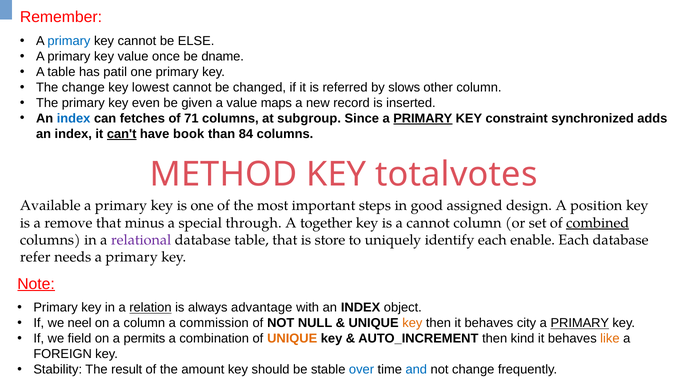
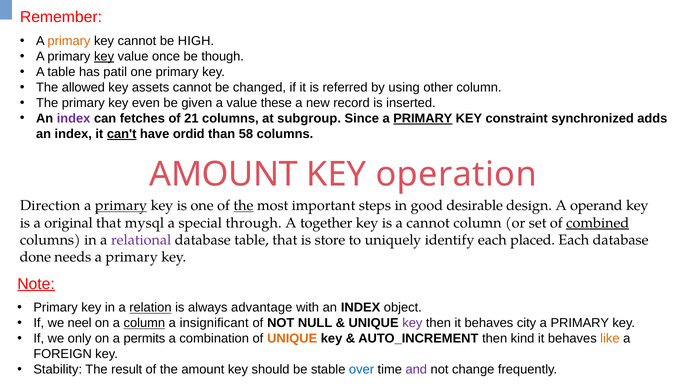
primary colour: blue -> orange (69, 41)
ELSE: ELSE -> HIGH (196, 41)
key underline: none -> present (104, 57)
dname: dname -> though (223, 57)
The change: change -> allowed (83, 87)
lowest: lowest -> assets (151, 87)
slows: slows -> using (404, 87)
maps: maps -> these (276, 103)
index colour: blue -> purple (74, 118)
71: 71 -> 21 (191, 118)
book: book -> ordid (189, 134)
84: 84 -> 58 (246, 134)
METHOD: METHOD -> AMOUNT (224, 174)
totalvotes: totalvotes -> operation (456, 174)
Available: Available -> Direction (50, 206)
primary underline: none -> present (121, 206)
the underline: none -> present (243, 206)
assigned: assigned -> desirable (475, 206)
position: position -> operand (596, 206)
remove: remove -> original (69, 223)
minus: minus -> mysql (144, 223)
enable: enable -> placed (533, 240)
refer: refer -> done (35, 257)
column underline: none -> present (144, 323)
commission: commission -> insignificant (214, 323)
key colour: orange -> purple (412, 323)
PRIMARY underline: present -> none (580, 323)
field: field -> only (80, 339)
and colour: blue -> purple (416, 370)
